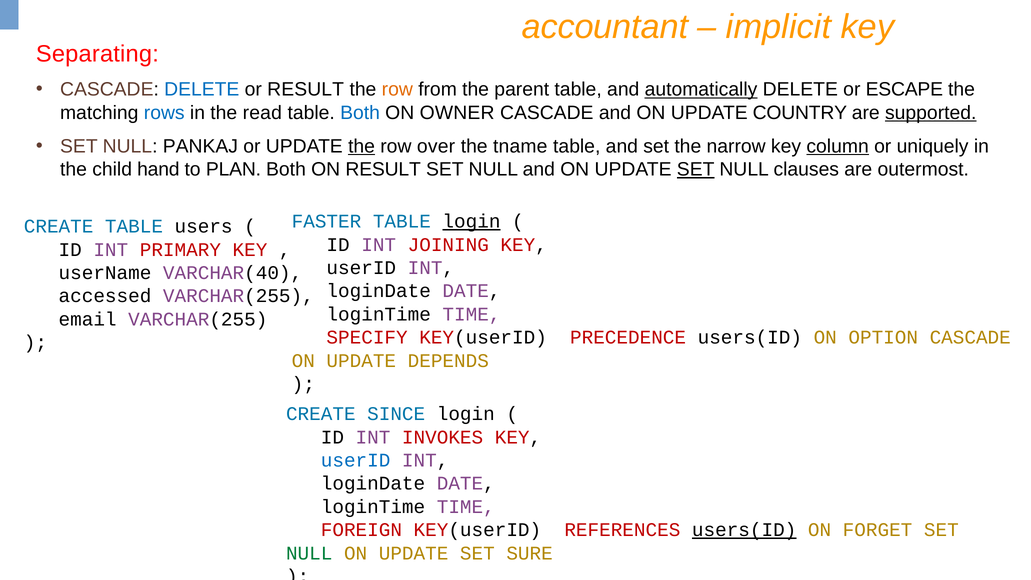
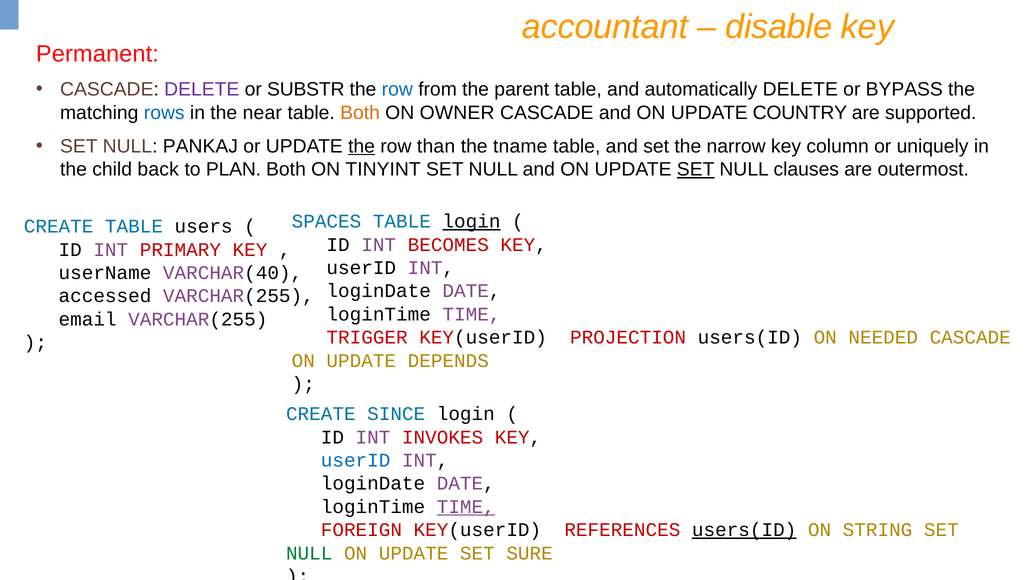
implicit: implicit -> disable (779, 27)
Separating: Separating -> Permanent (97, 54)
DELETE colour: blue -> purple (202, 90)
or RESULT: RESULT -> SUBSTR (306, 90)
row colour: orange -> blue (397, 90)
automatically underline: present -> none (701, 90)
ESCAPE: ESCAPE -> BYPASS (904, 90)
read: read -> near (262, 113)
Both colour: blue -> orange (360, 113)
supported underline: present -> none (931, 113)
over: over -> than (436, 146)
column underline: present -> none (838, 146)
hand: hand -> back (158, 169)
ON RESULT: RESULT -> TINYINT (383, 169)
FASTER: FASTER -> SPACES (326, 221)
JOINING: JOINING -> BECOMES (448, 245)
SPECIFY: SPECIFY -> TRIGGER (367, 337)
PRECEDENCE: PRECEDENCE -> PROJECTION (628, 337)
OPTION: OPTION -> NEEDED (883, 337)
TIME underline: none -> present (466, 507)
FORGET: FORGET -> STRING (878, 530)
